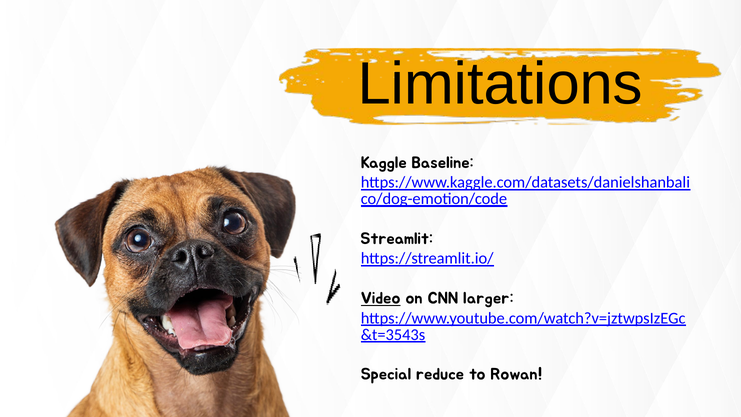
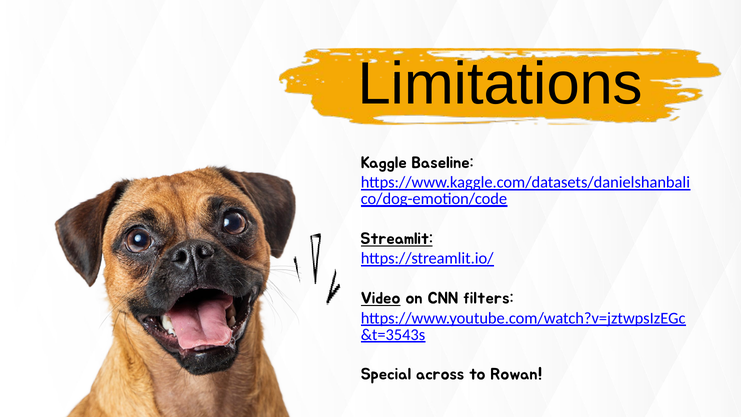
Streamlit underline: none -> present (397, 239)
larger: larger -> filters (488, 298)
reduce: reduce -> across (440, 374)
